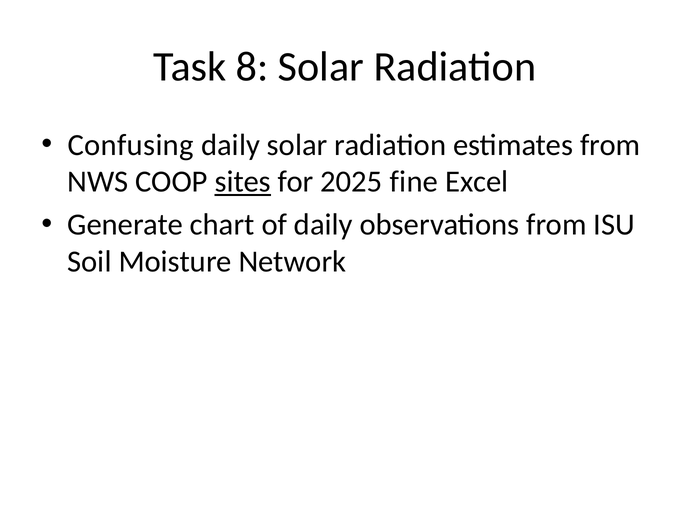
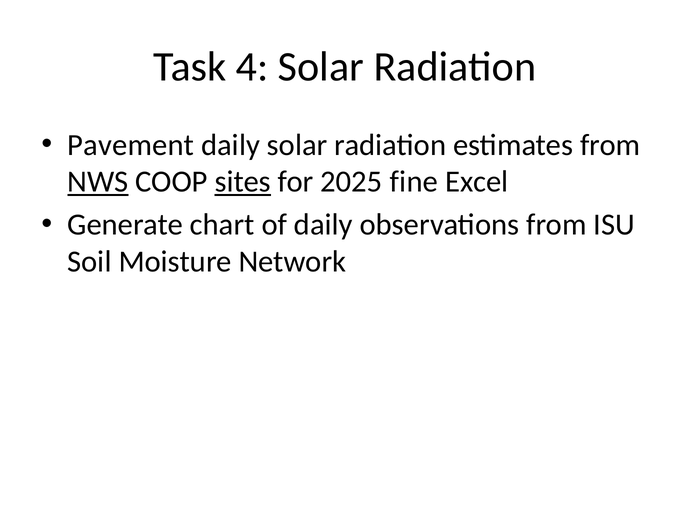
8: 8 -> 4 (252, 67)
Confusing: Confusing -> Pavement (131, 145)
NWS underline: none -> present (98, 182)
